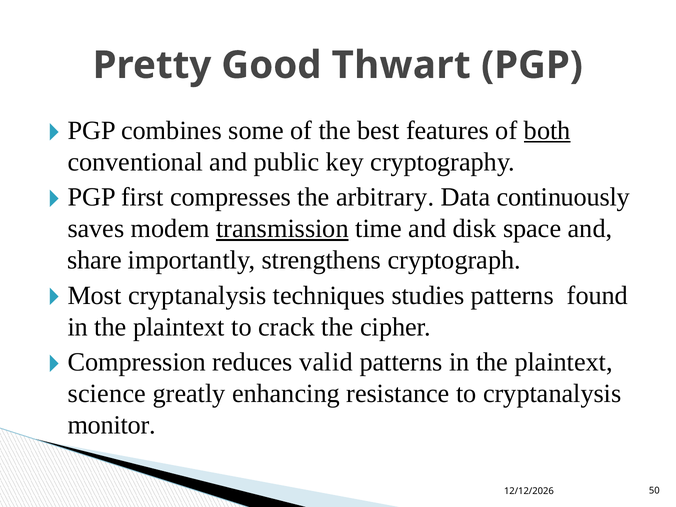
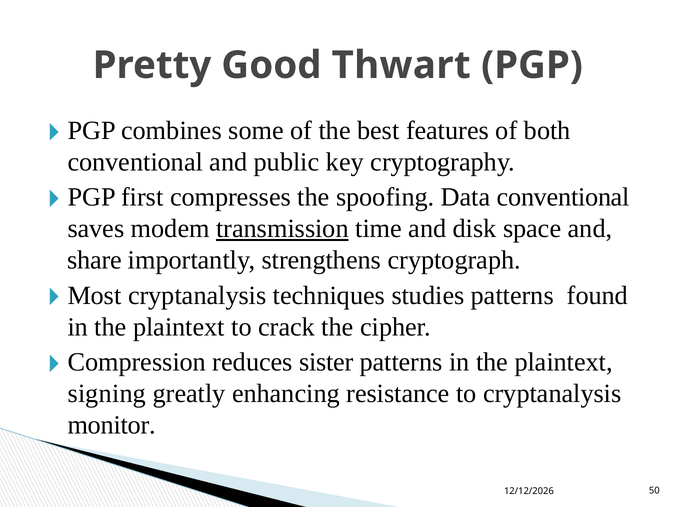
both underline: present -> none (547, 130)
arbitrary: arbitrary -> spoofing (385, 197)
Data continuously: continuously -> conventional (563, 197)
valid: valid -> sister (326, 362)
science: science -> signing (107, 394)
